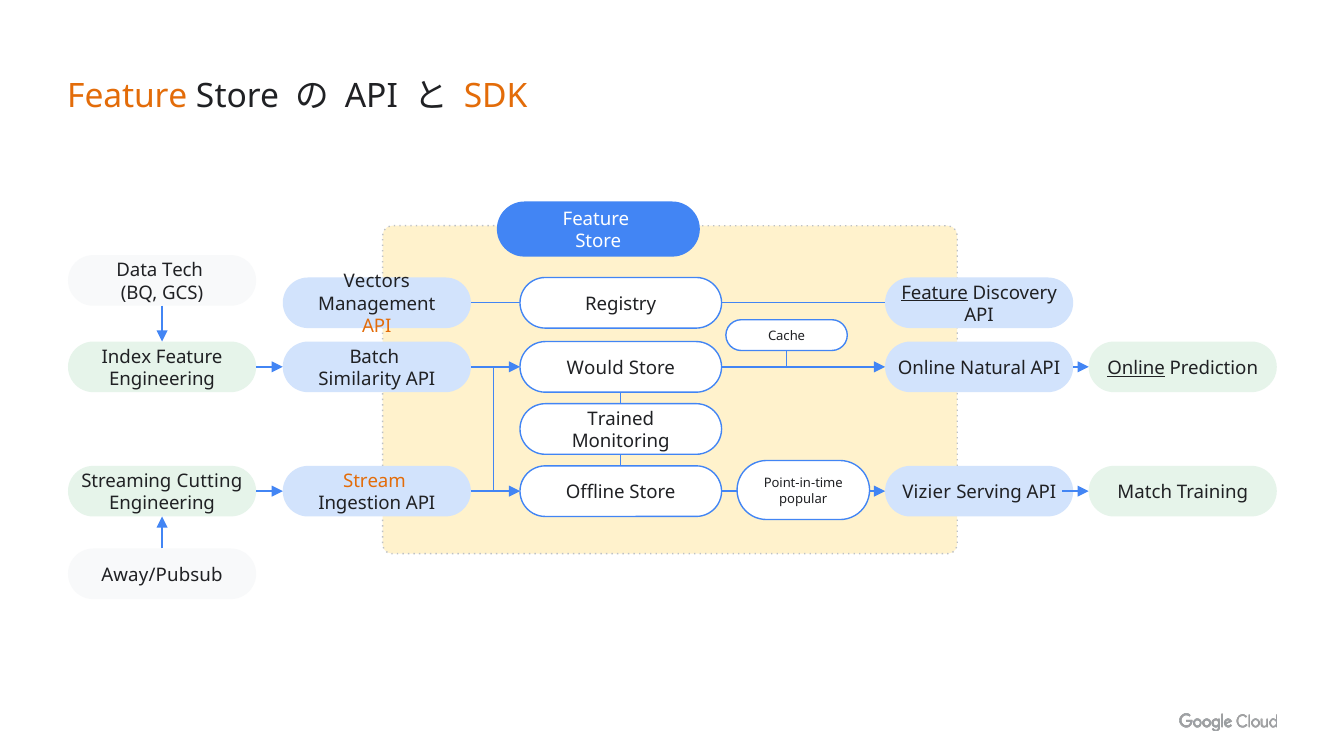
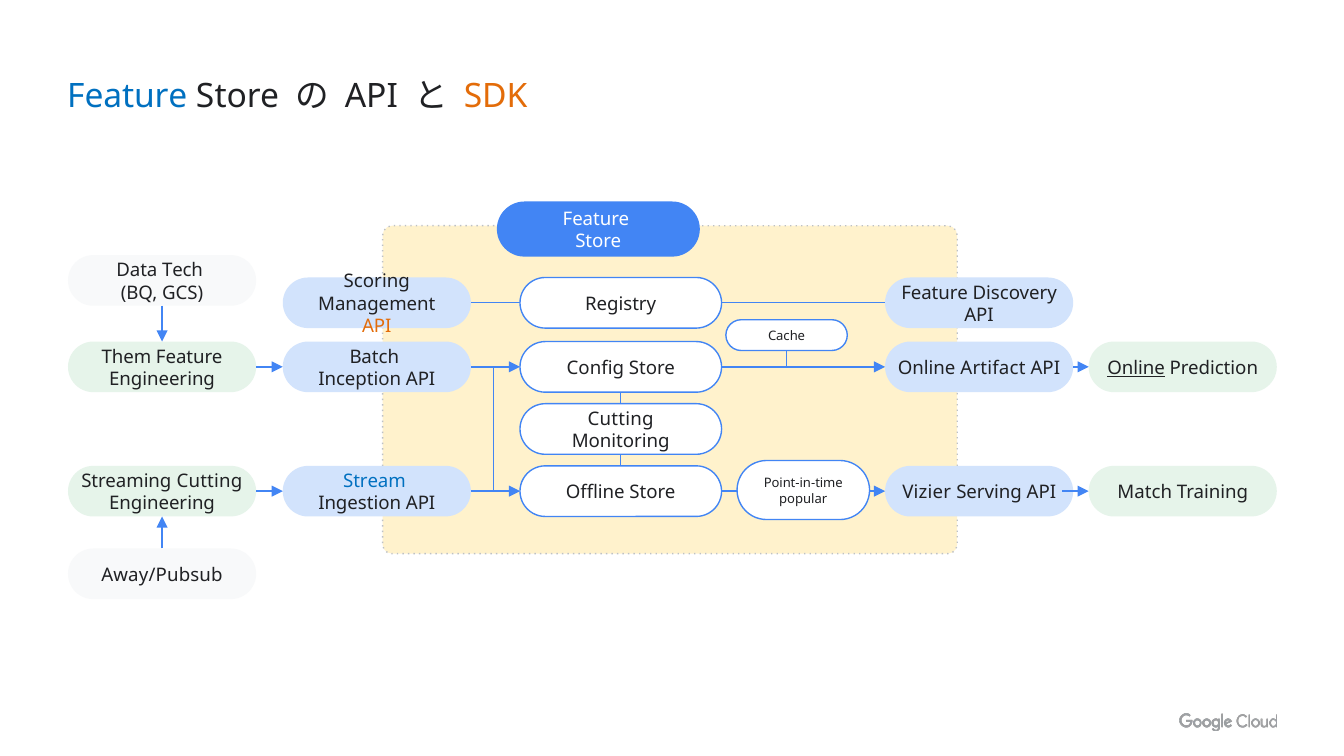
Feature colour: orange -> blue (127, 96)
Vectors: Vectors -> Scoring (377, 282)
Feature underline: present -> none (935, 293)
Index: Index -> Them (126, 357)
Would: Would -> Config (595, 368)
Natural: Natural -> Artifact (993, 368)
Similarity: Similarity -> Inception (360, 379)
Trained: Trained -> Cutting (621, 419)
Stream colour: orange -> blue (375, 481)
